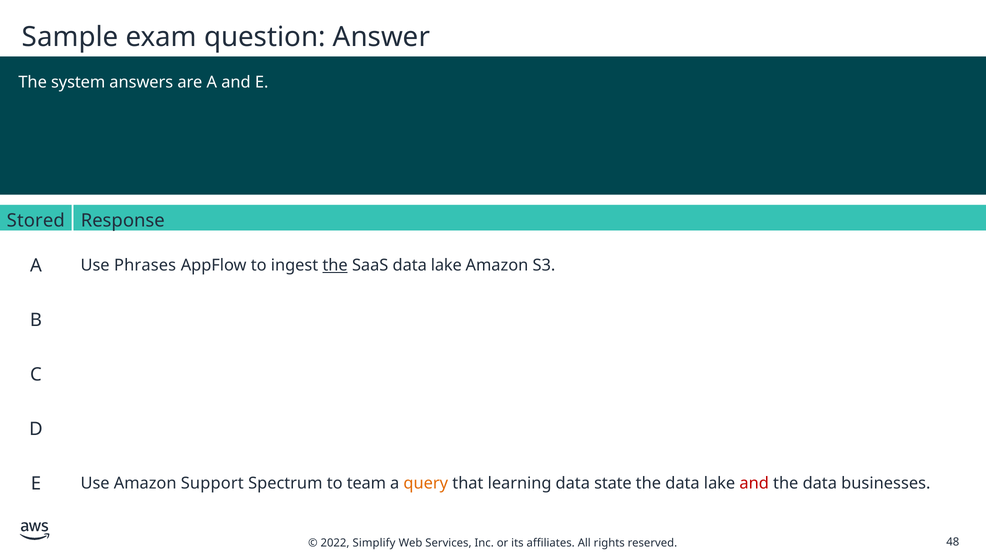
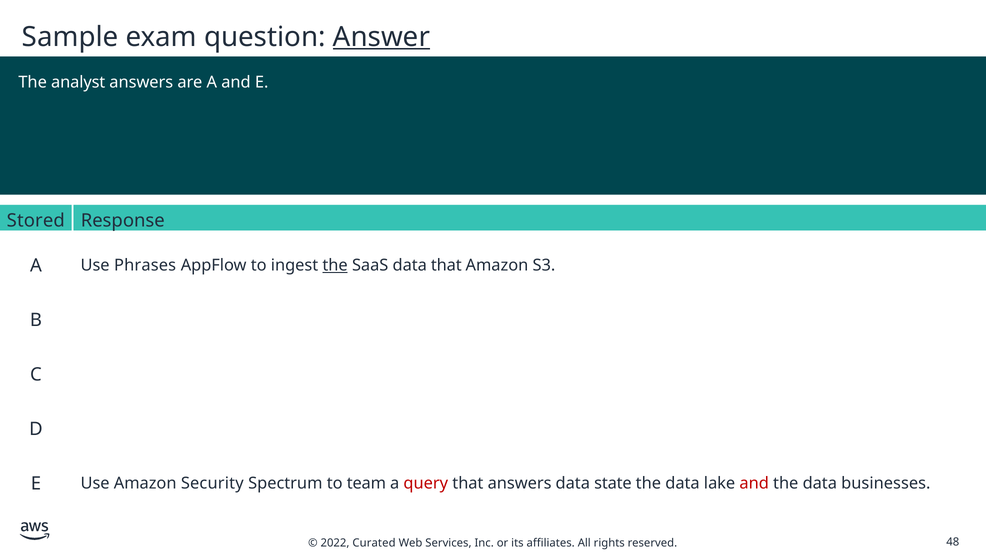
Answer underline: none -> present (381, 37)
system: system -> analyst (78, 82)
SaaS data lake: lake -> that (446, 265)
Support: Support -> Security (212, 483)
query colour: orange -> red (426, 483)
that learning: learning -> answers (520, 483)
Simplify: Simplify -> Curated (374, 542)
